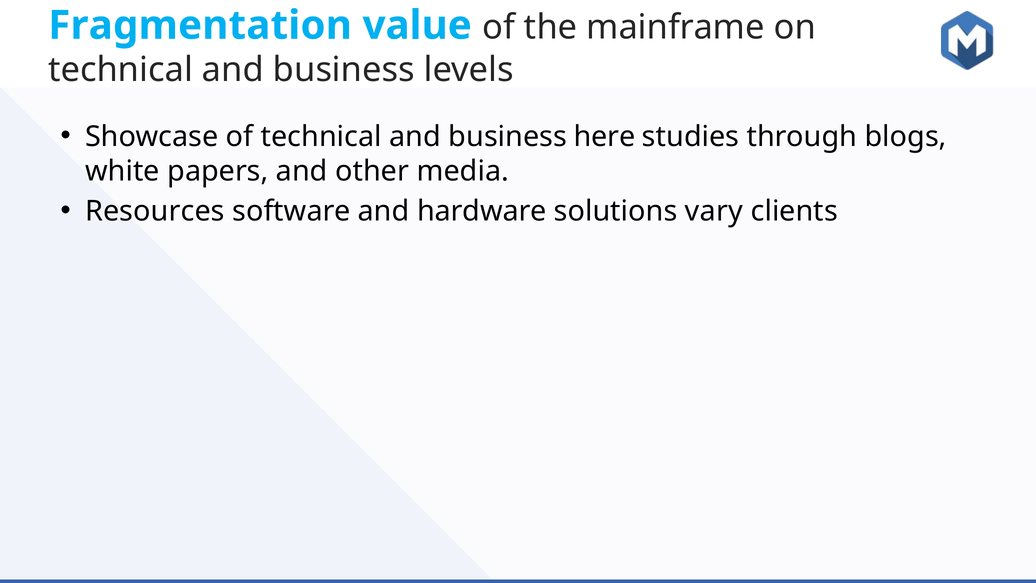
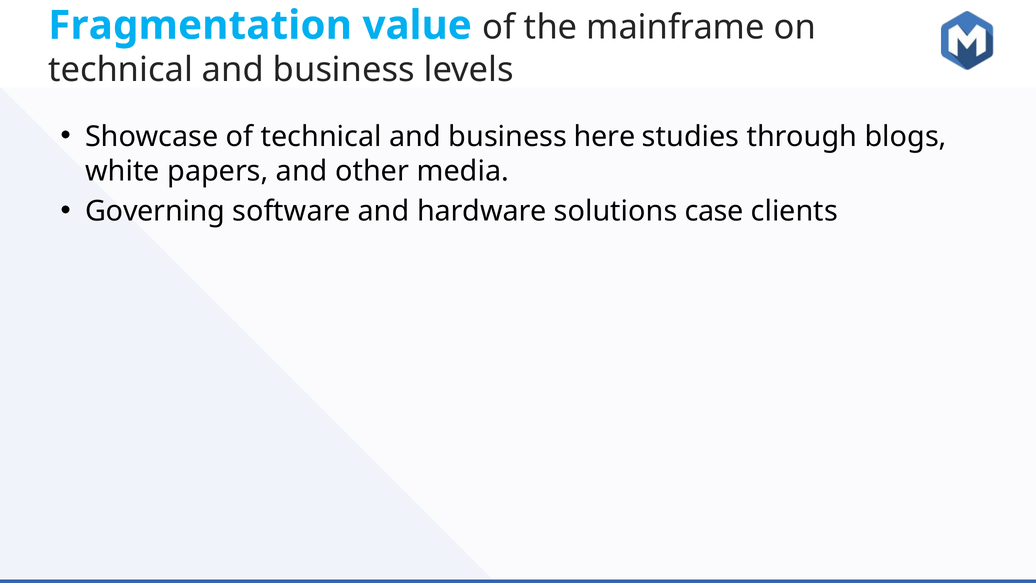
Resources: Resources -> Governing (155, 211)
vary: vary -> case (714, 211)
